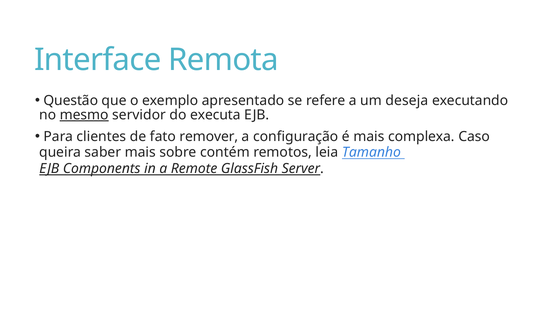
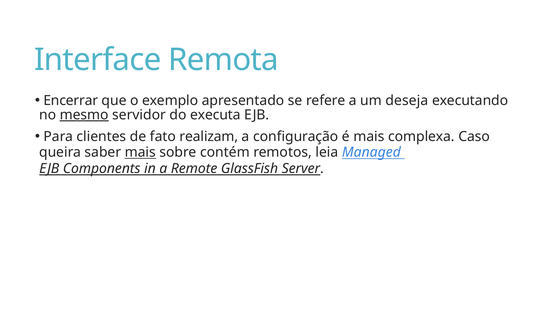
Questão: Questão -> Encerrar (71, 101)
remover: remover -> realizam (209, 136)
mais underline: none -> present (140, 152)
Tamanho: Tamanho -> Managed (371, 152)
